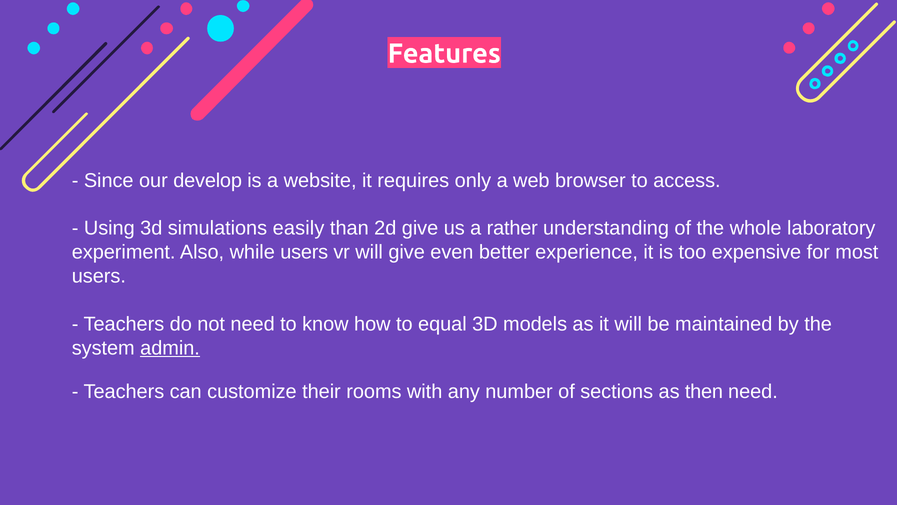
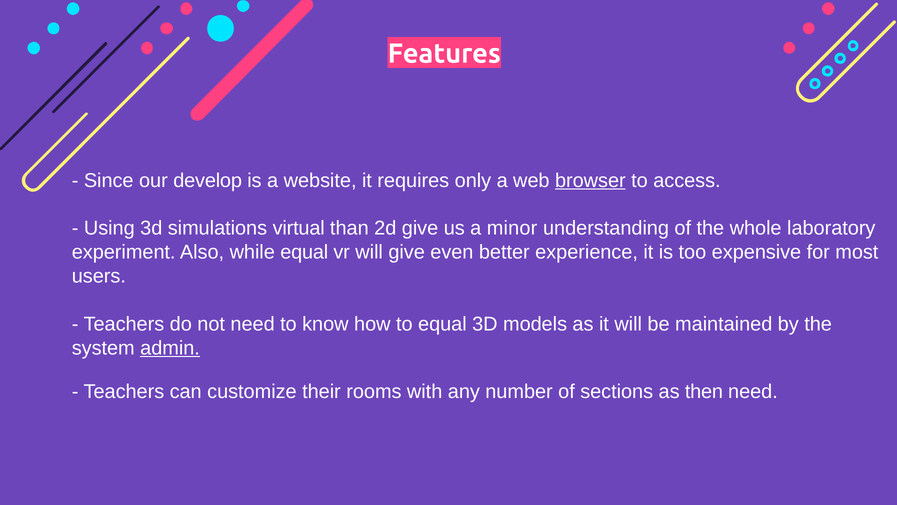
browser underline: none -> present (590, 180)
easily: easily -> virtual (299, 228)
rather: rather -> minor (512, 228)
while users: users -> equal (304, 252)
